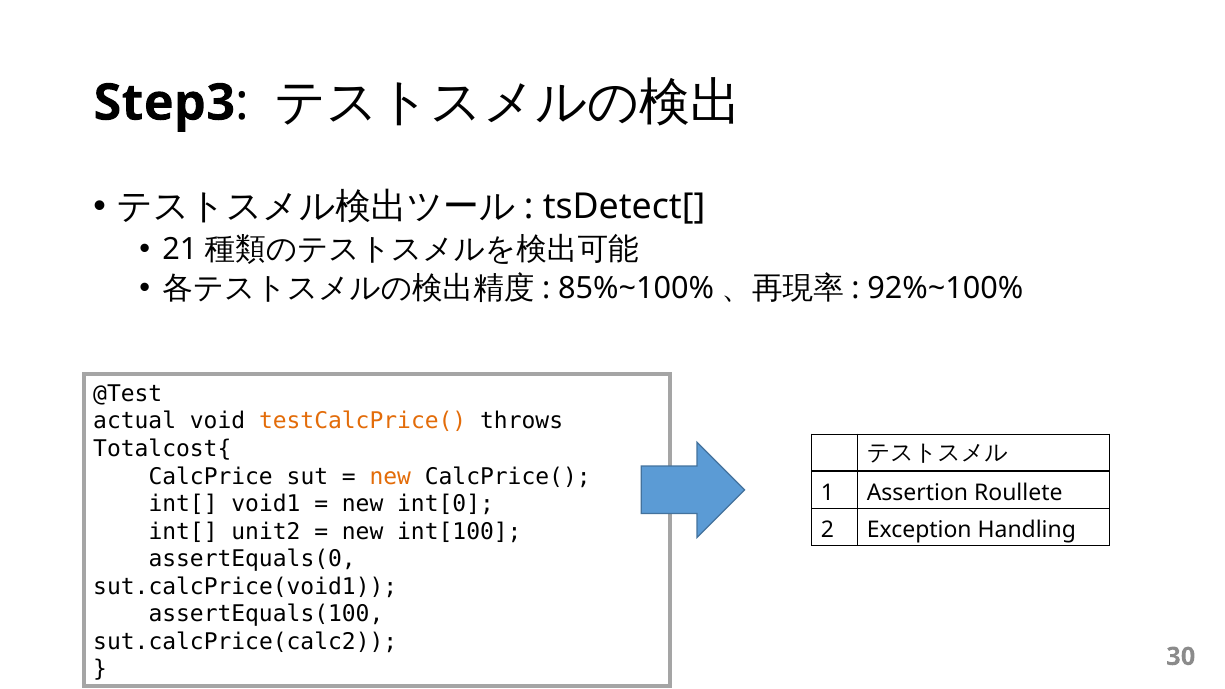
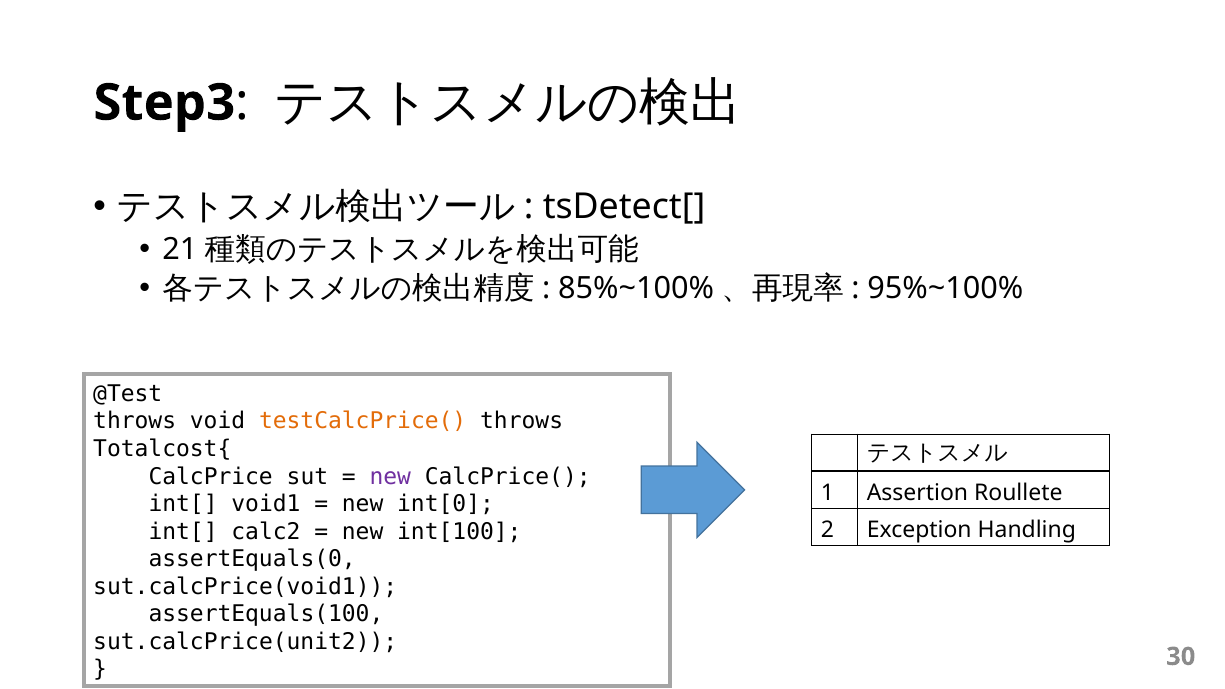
92%~100%: 92%~100% -> 95%~100% (945, 289)
actual: actual -> throws (135, 421)
new colour: orange -> purple (390, 476)
unit2: unit2 -> calc2 (266, 532)
sut.calcPrice(calc2: sut.calcPrice(calc2 -> sut.calcPrice(unit2 (245, 642)
